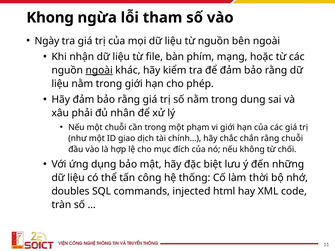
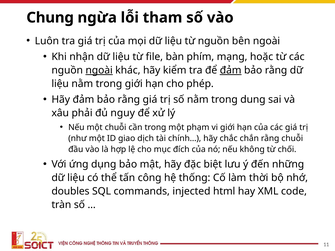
Khong: Khong -> Chung (50, 18)
Ngày: Ngày -> Luôn (47, 41)
đảm underline: none -> present (231, 70)
nhân: nhân -> nguy (123, 113)
